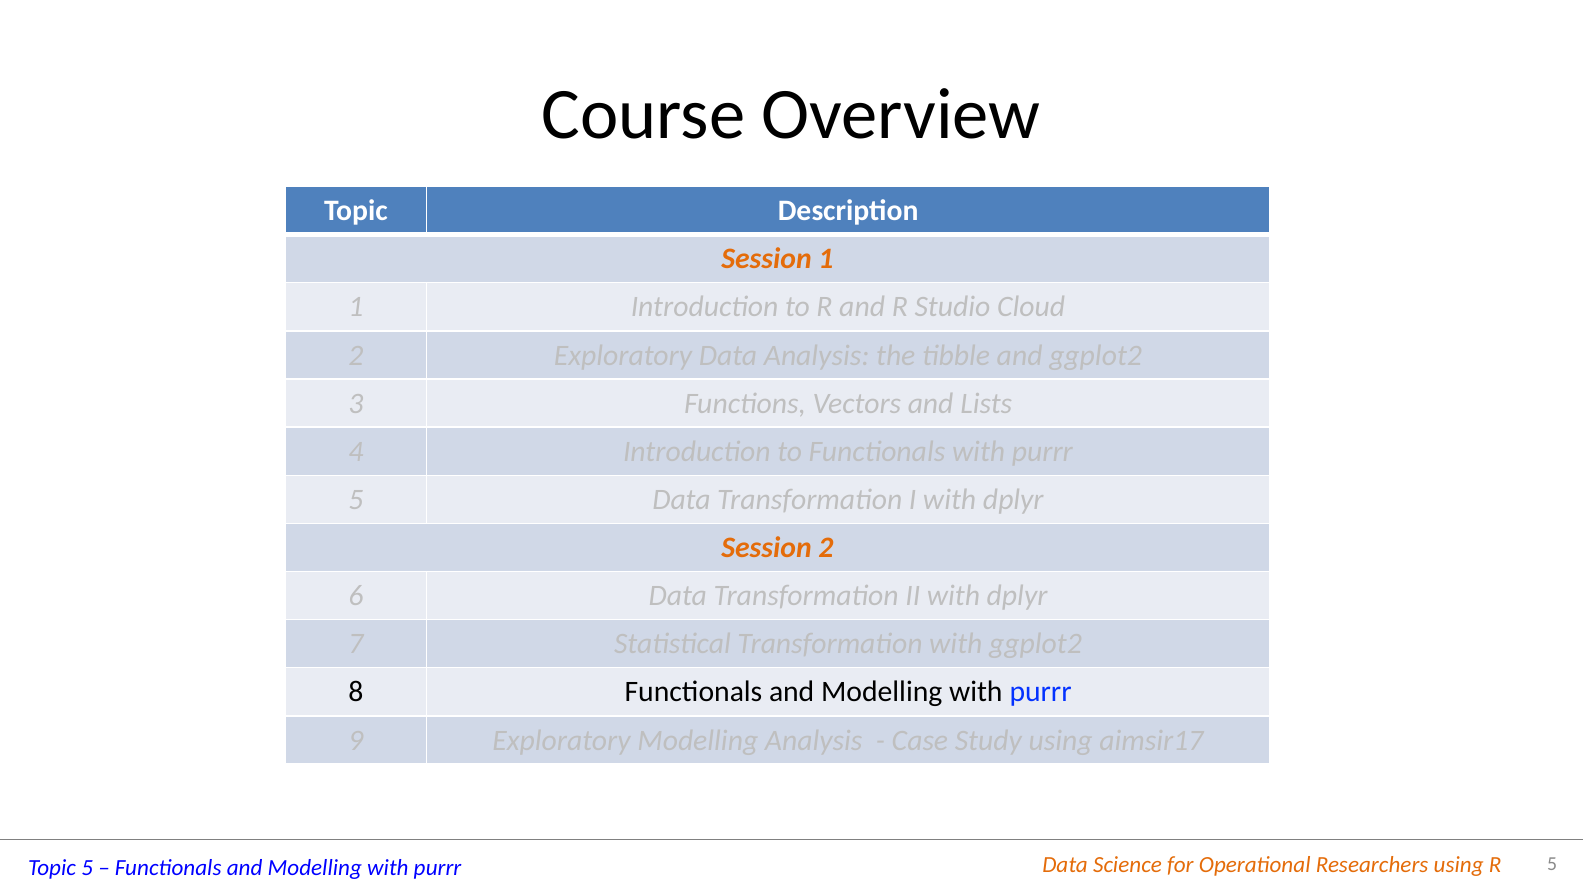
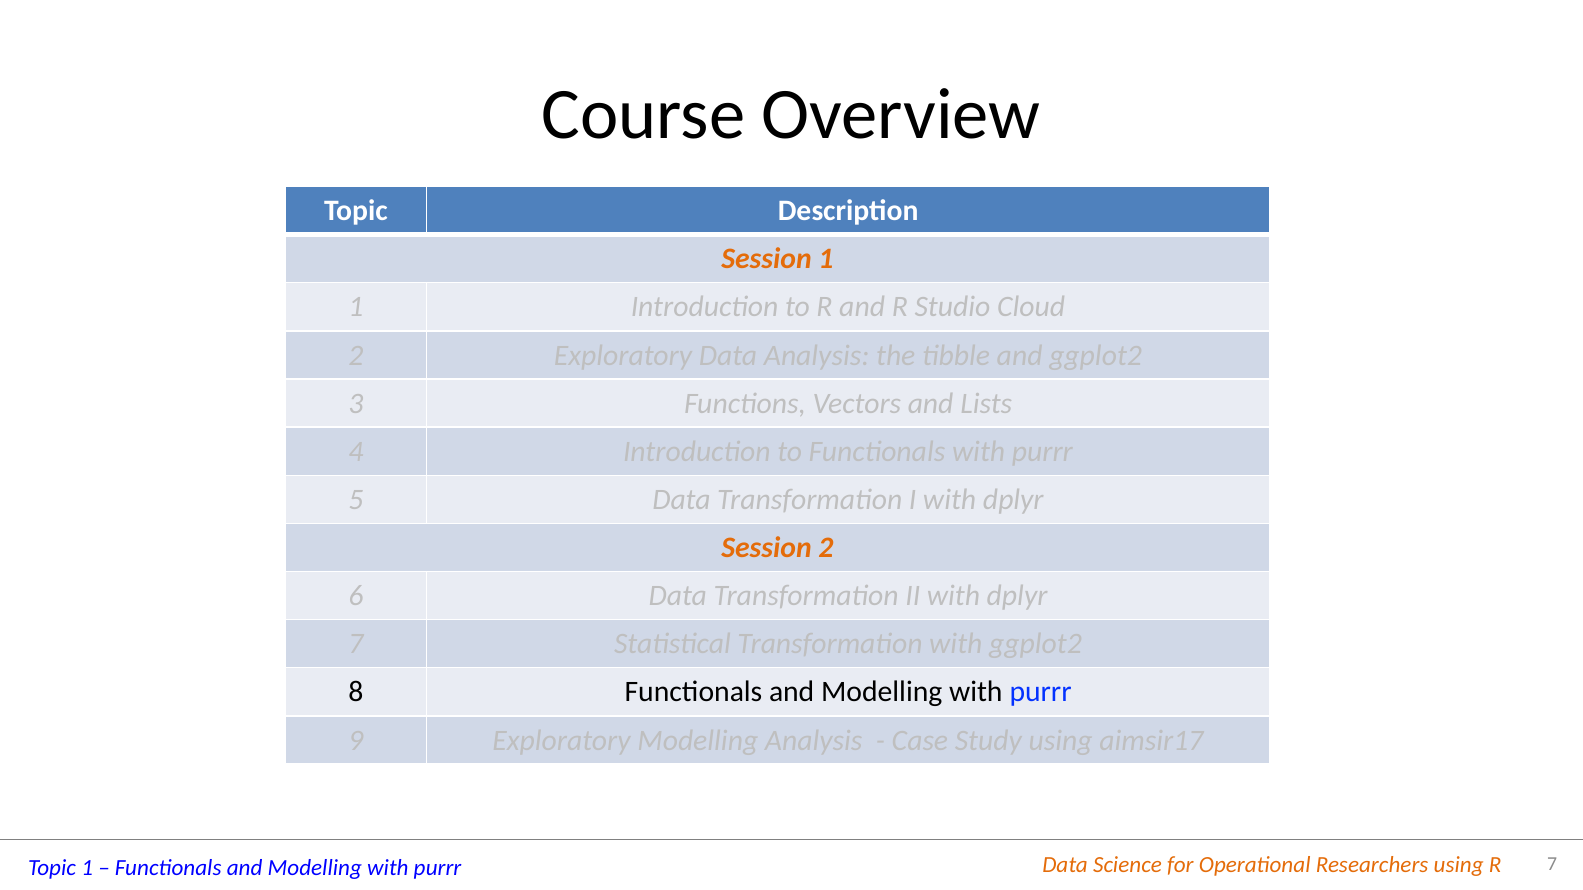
Topic 5: 5 -> 1 (87, 868)
R 5: 5 -> 7 (1552, 864)
